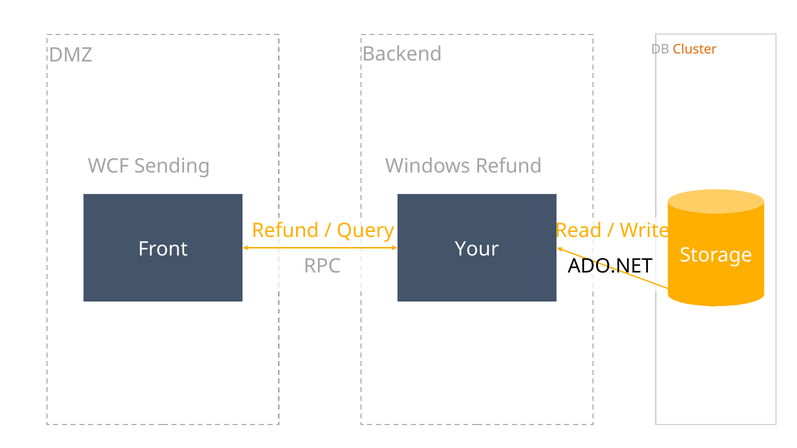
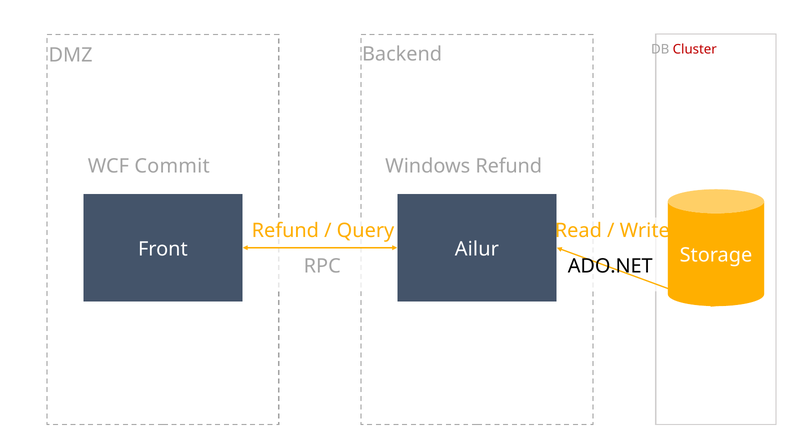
Cluster colour: orange -> red (695, 49)
Sending: Sending -> Commit (172, 166)
Your: Your -> Ailur (477, 249)
